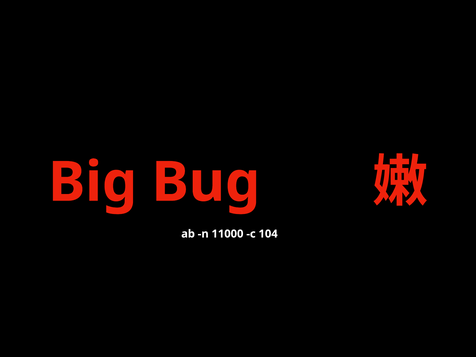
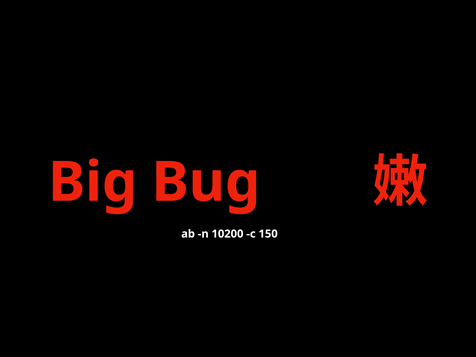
11000: 11000 -> 10200 (227, 234)
104: 104 -> 150 (268, 234)
